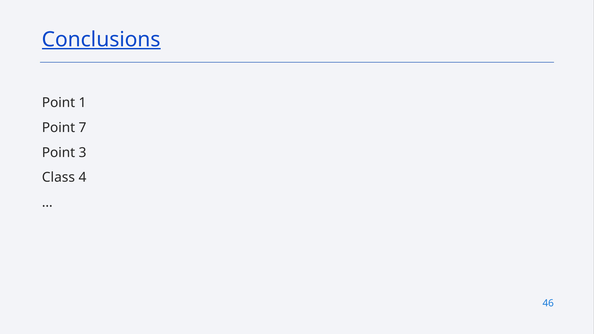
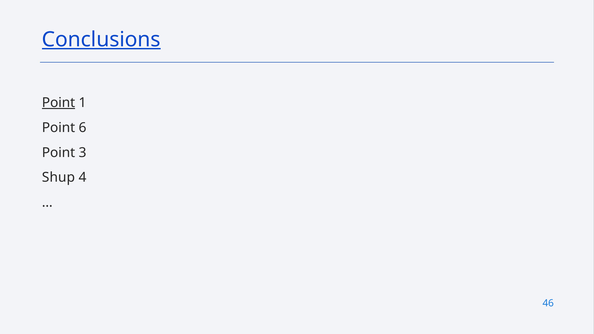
Point underline: none -> present (59, 103)
7: 7 -> 6 (83, 128)
Class: Class -> Shup (58, 178)
